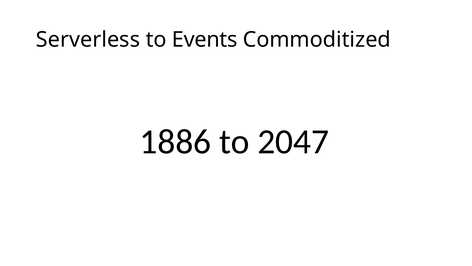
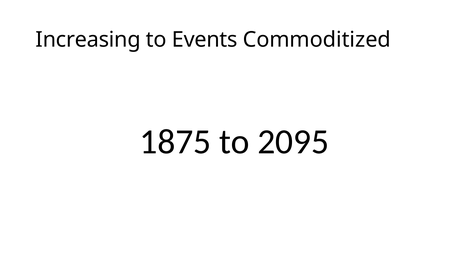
Serverless: Serverless -> Increasing (88, 40)
1886: 1886 -> 1875 (175, 141)
2047: 2047 -> 2095 (293, 141)
